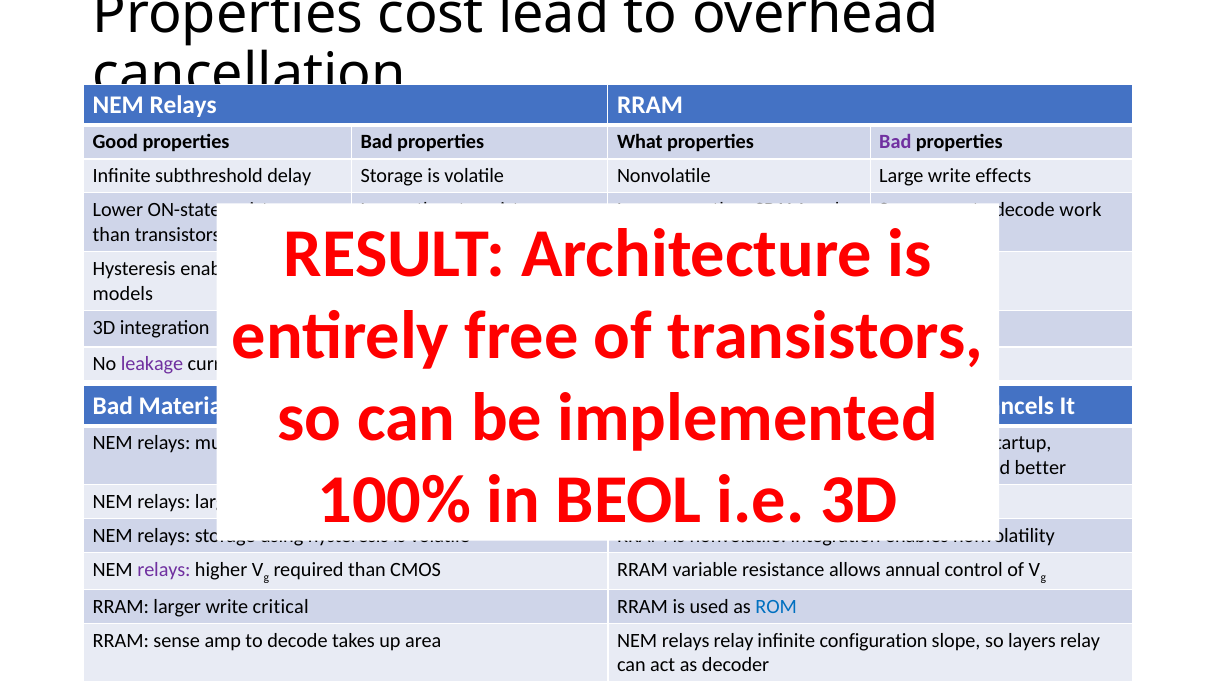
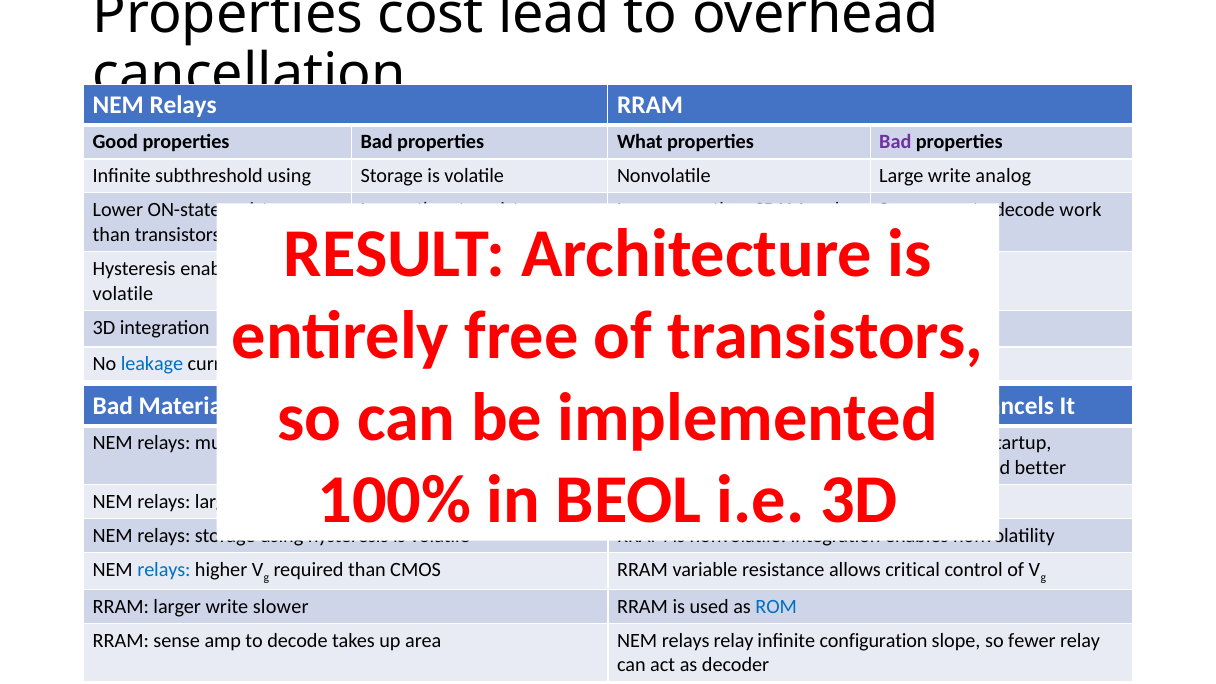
subthreshold delay: delay -> using (289, 176)
write effects: effects -> analog (1003, 176)
models: models -> volatile (123, 294)
leakage colour: purple -> blue (152, 364)
relays colour: purple -> blue (164, 570)
annual: annual -> critical (913, 570)
write critical: critical -> slower (281, 606)
layers: layers -> fewer (1032, 640)
